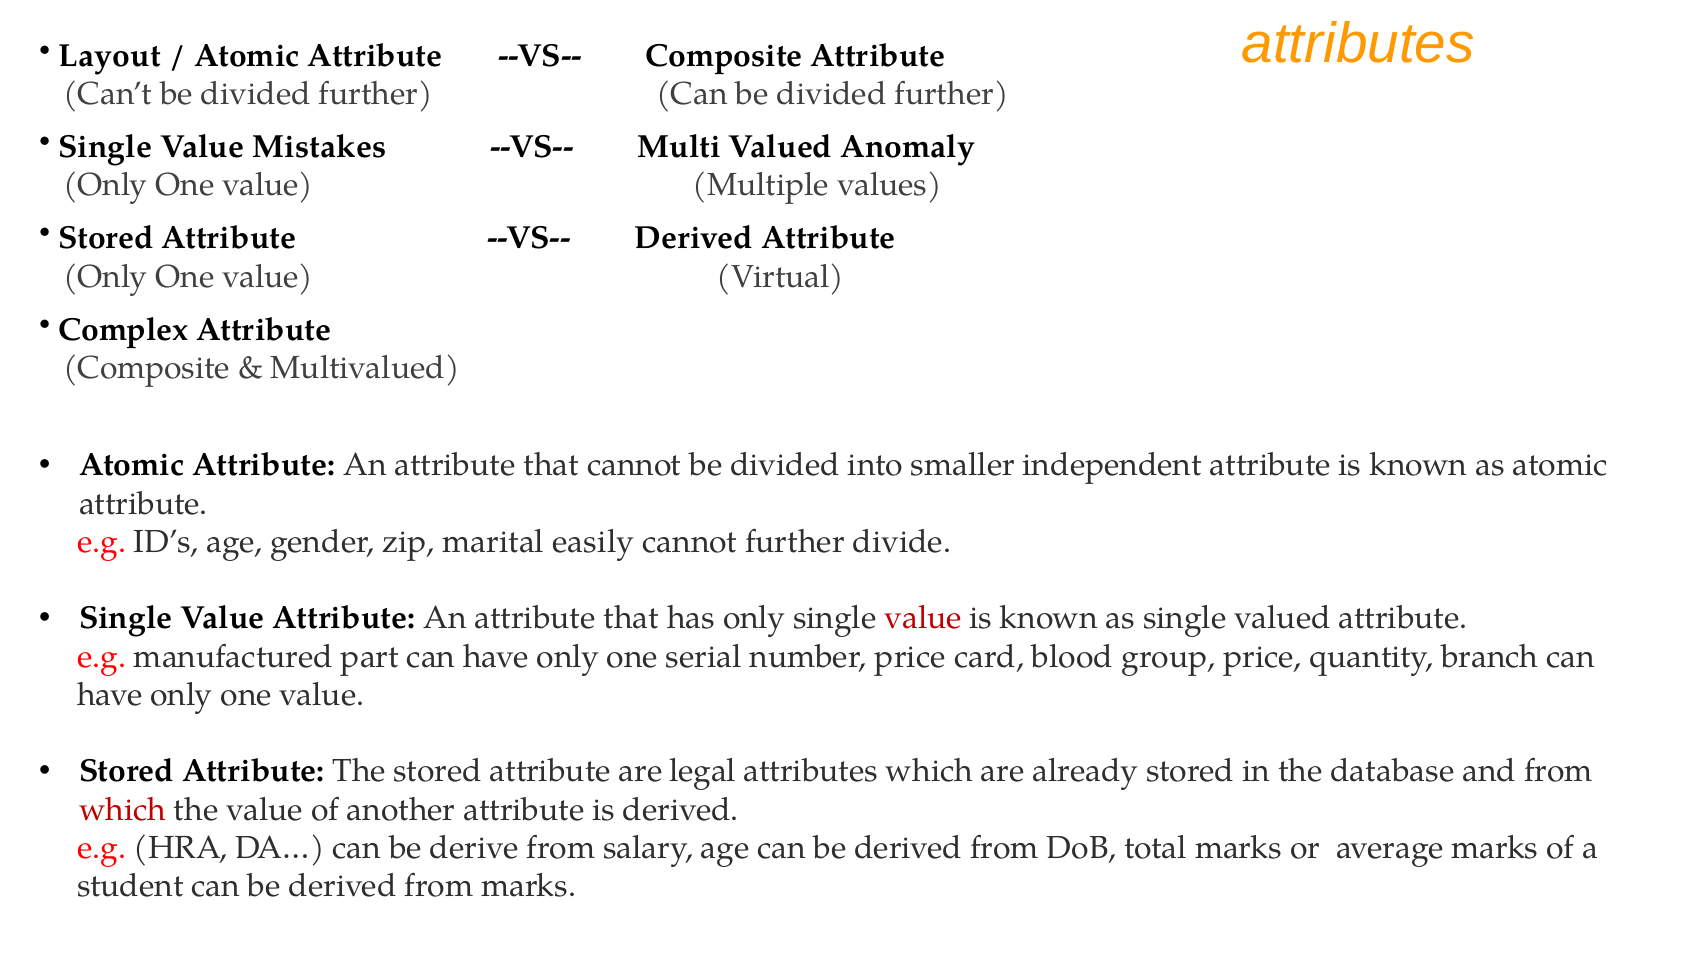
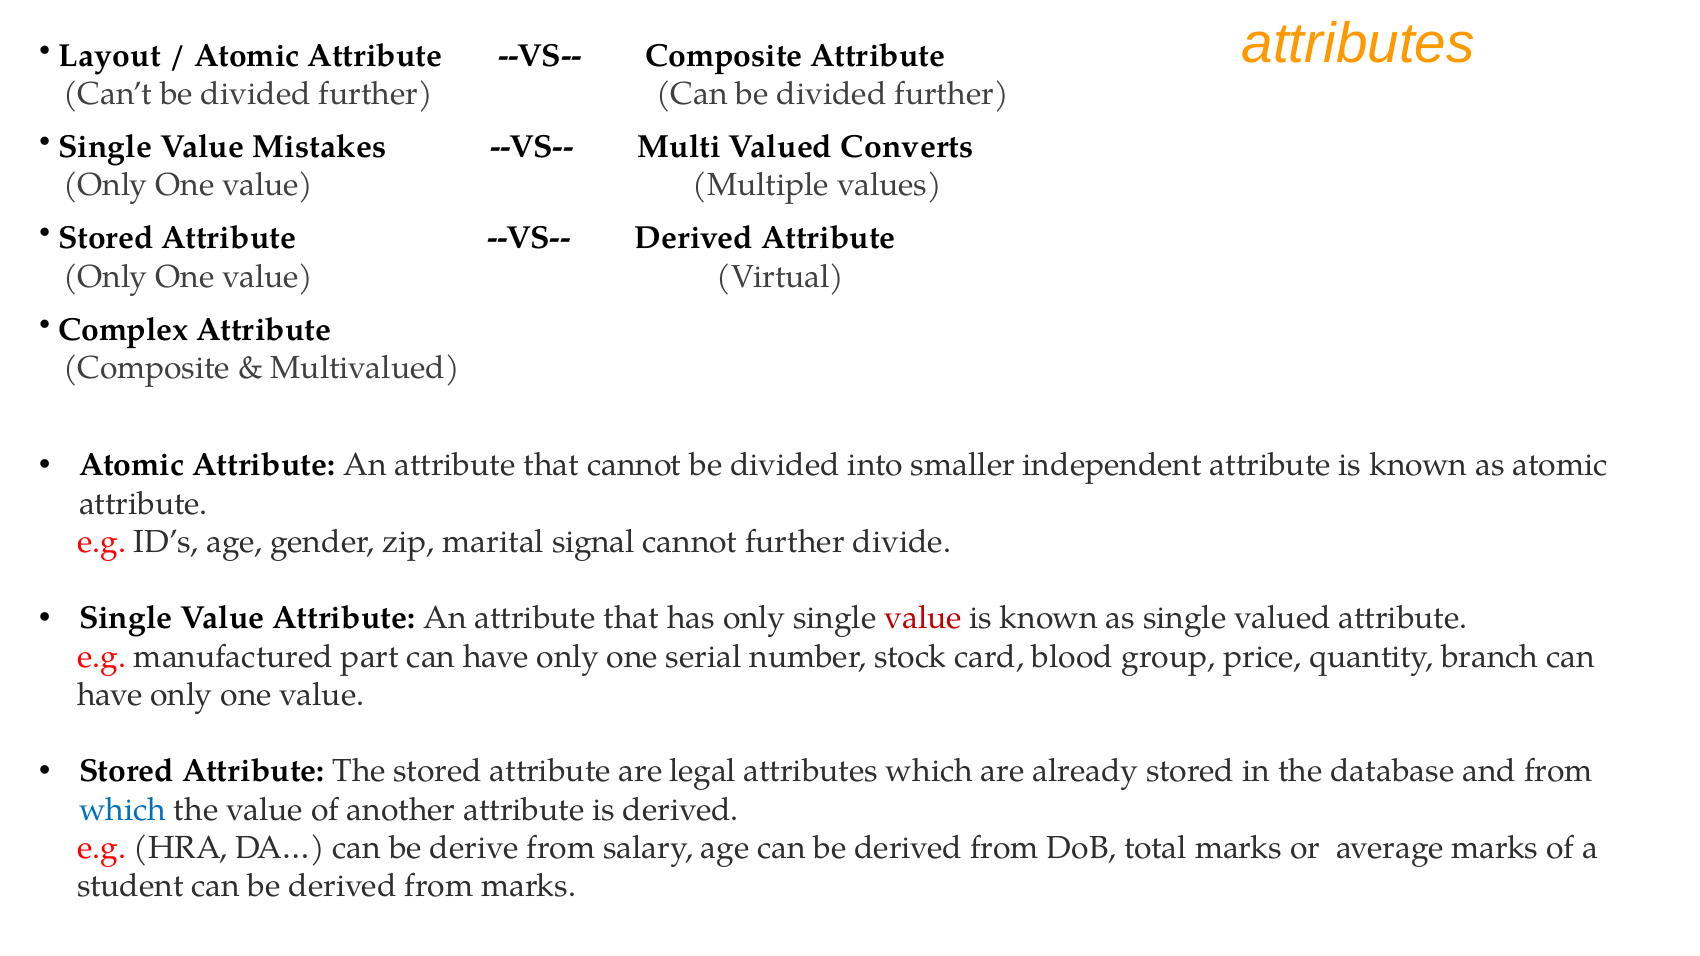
Anomaly: Anomaly -> Converts (907, 147)
easily: easily -> signal (594, 542)
number price: price -> stock (911, 657)
which colour: red -> blue (123, 810)
